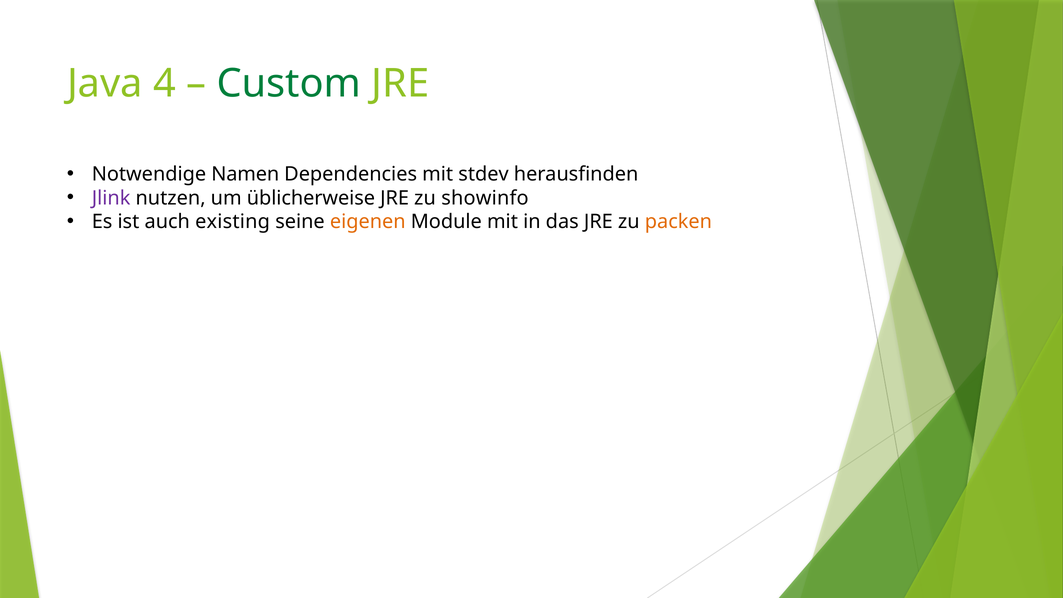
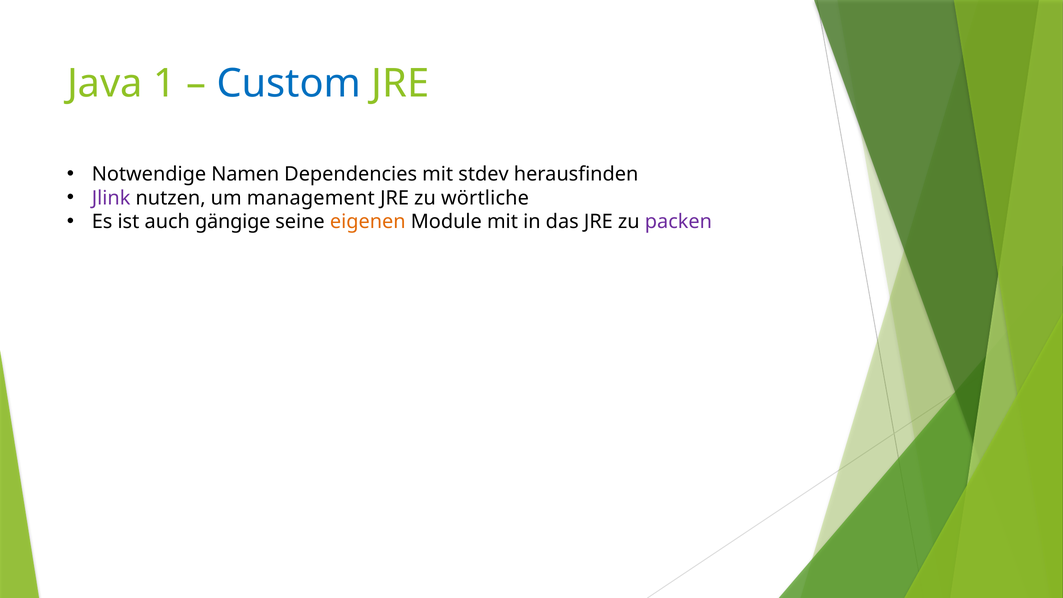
4: 4 -> 1 (164, 84)
Custom colour: green -> blue (289, 84)
üblicherweise: üblicherweise -> management (311, 198)
showinfo: showinfo -> wörtliche (485, 198)
existing: existing -> gängige (233, 222)
packen colour: orange -> purple (678, 222)
